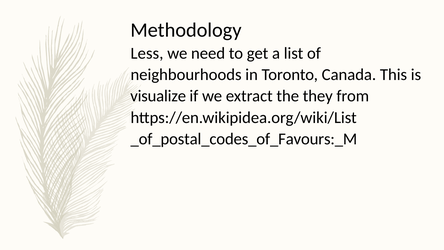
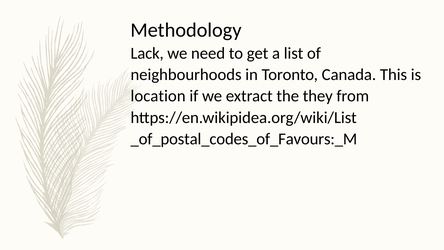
Less: Less -> Lack (147, 53)
visualize: visualize -> location (158, 96)
